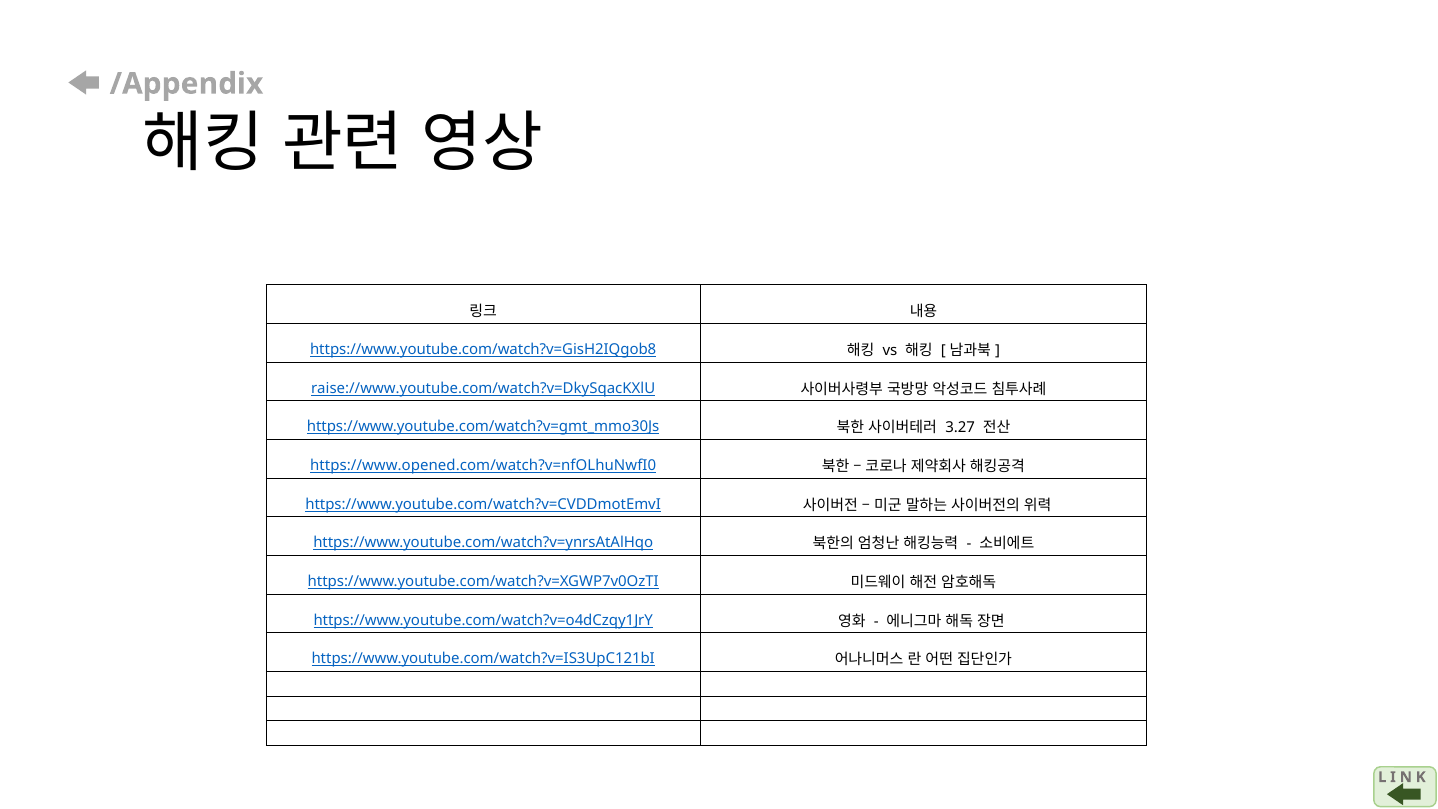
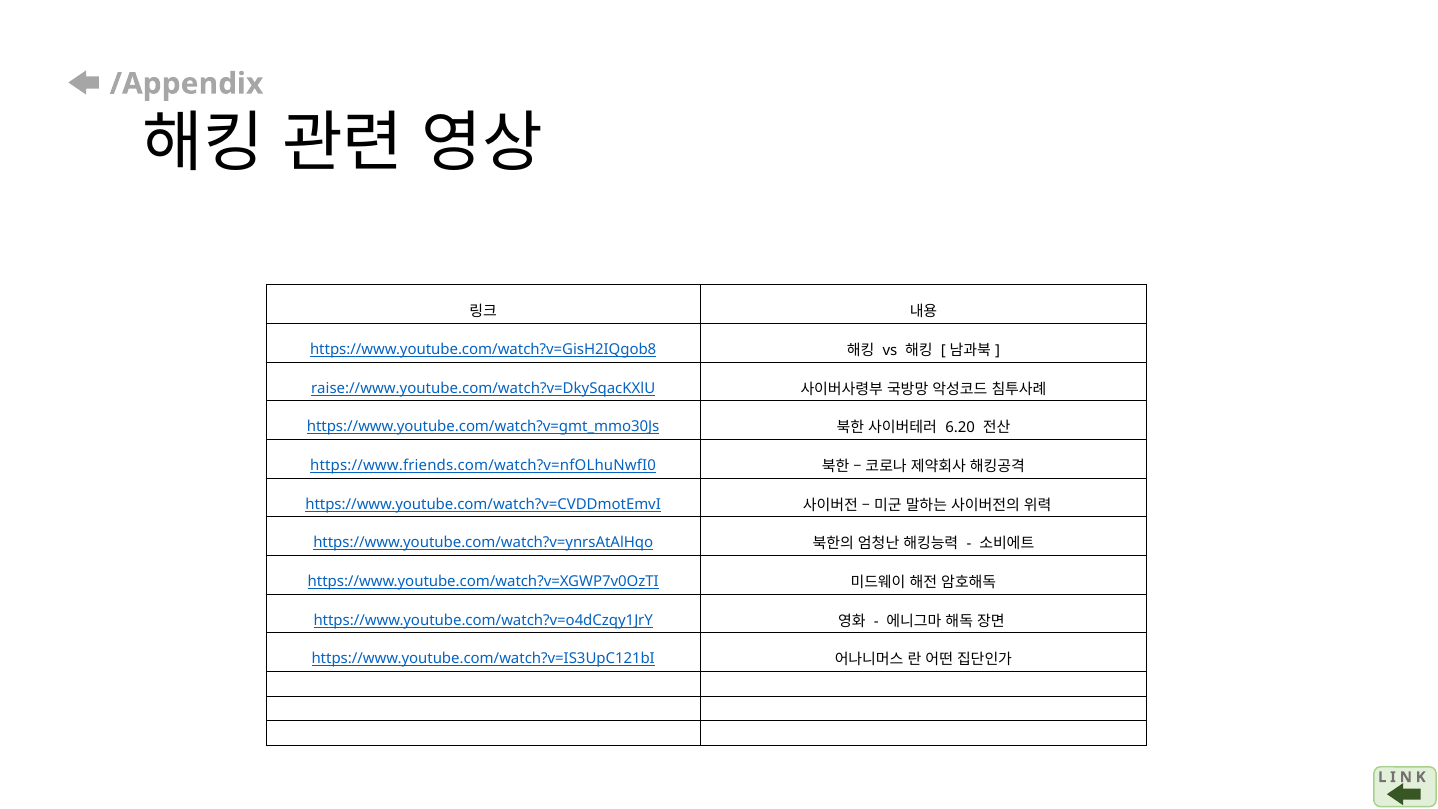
3.27: 3.27 -> 6.20 (960, 428)
https://www.opened.com/watch?v=nfOLhuNwfI0: https://www.opened.com/watch?v=nfOLhuNwfI0 -> https://www.friends.com/watch?v=nfOLhuNwfI0 (483, 465)
